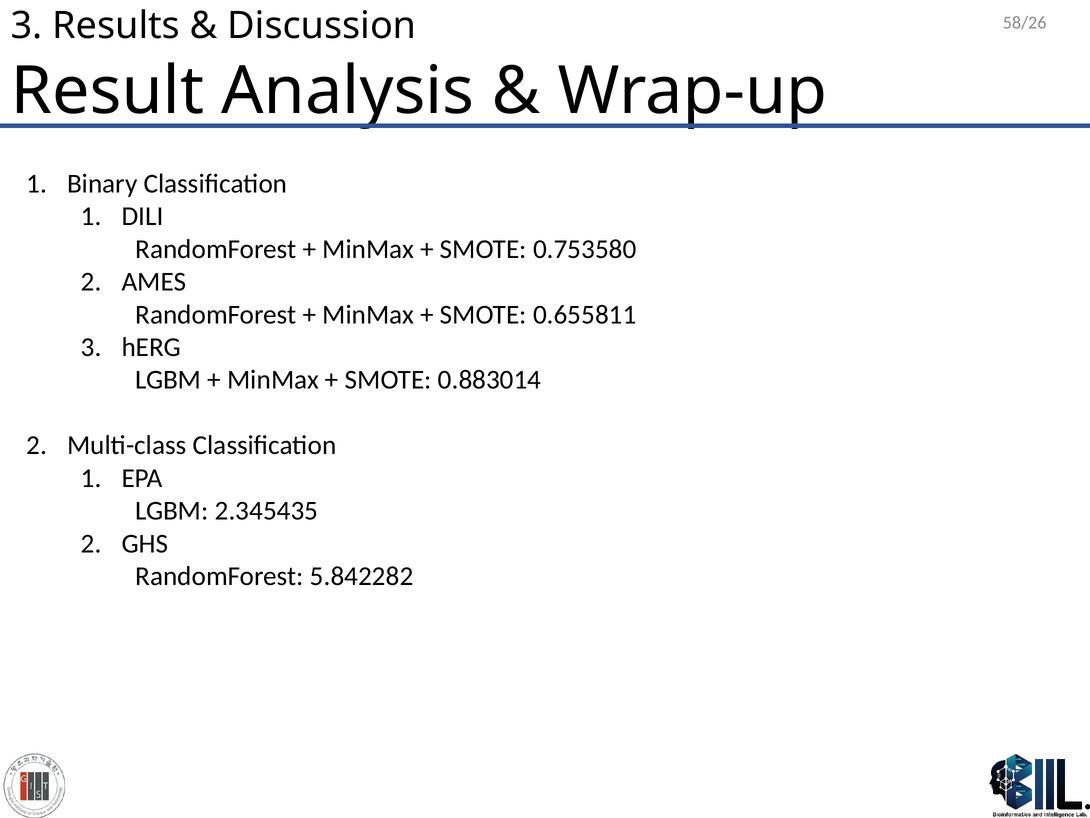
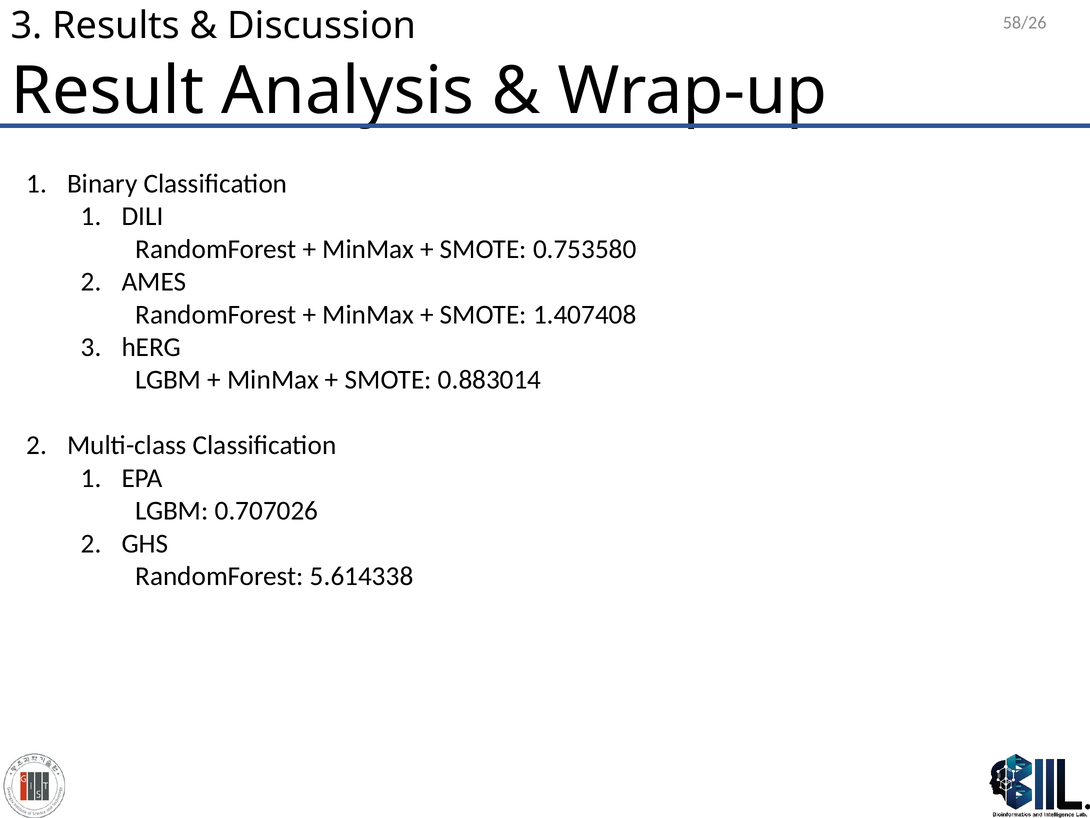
0.655811: 0.655811 -> 1.407408 (585, 314)
2.345435: 2.345435 -> 0.707026 (266, 511)
5.842282: 5.842282 -> 5.614338 (362, 576)
